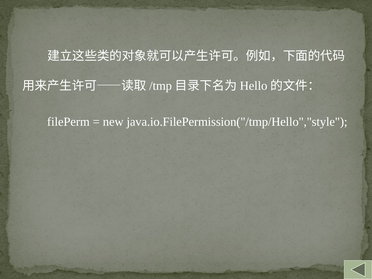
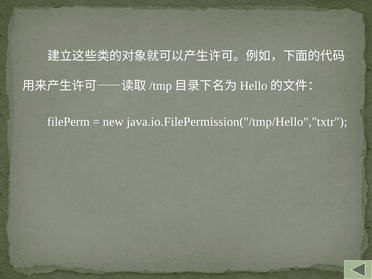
java.io.FilePermission("/tmp/Hello","style: java.io.FilePermission("/tmp/Hello","style -> java.io.FilePermission("/tmp/Hello","txtr (237, 122)
